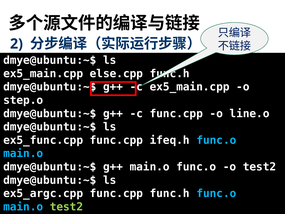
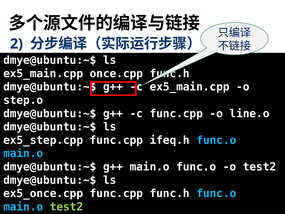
else.cpp: else.cpp -> once.cpp (116, 73)
ex5_func.cpp: ex5_func.cpp -> ex5_step.cpp (43, 140)
ex5_argc.cpp: ex5_argc.cpp -> ex5_once.cpp (43, 193)
